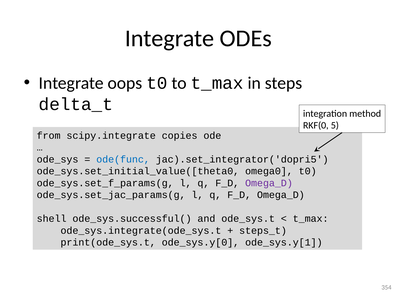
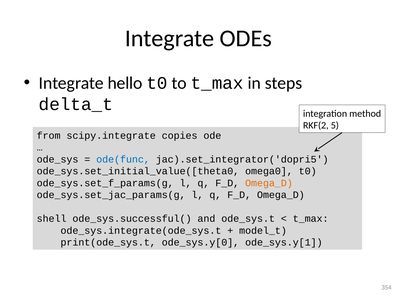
oops: oops -> hello (125, 83)
RKF(0: RKF(0 -> RKF(2 (316, 126)
Omega_D colour: purple -> orange (269, 184)
steps_t: steps_t -> model_t (263, 231)
